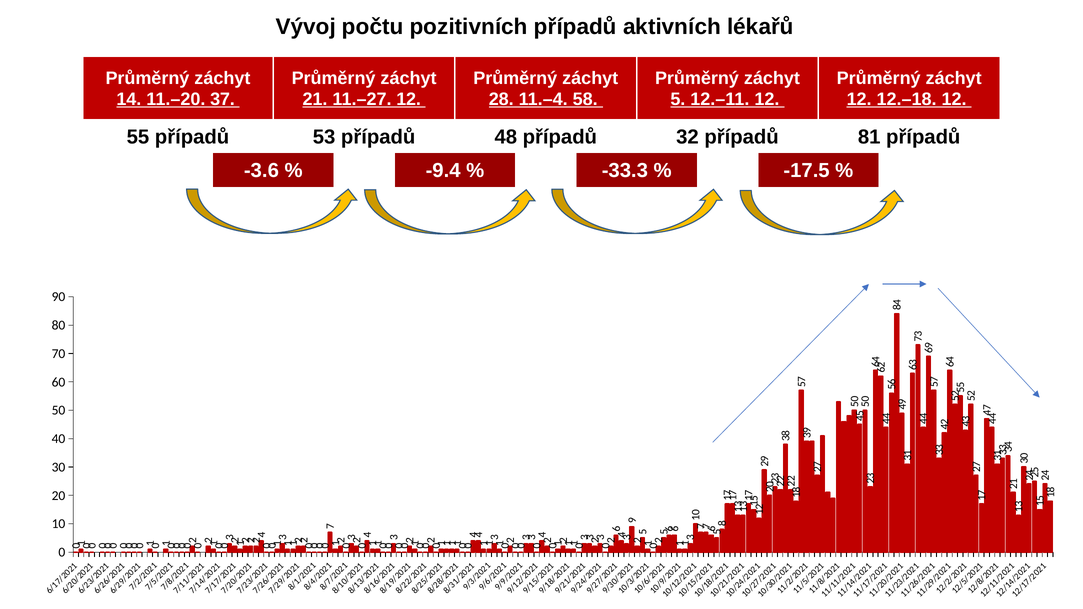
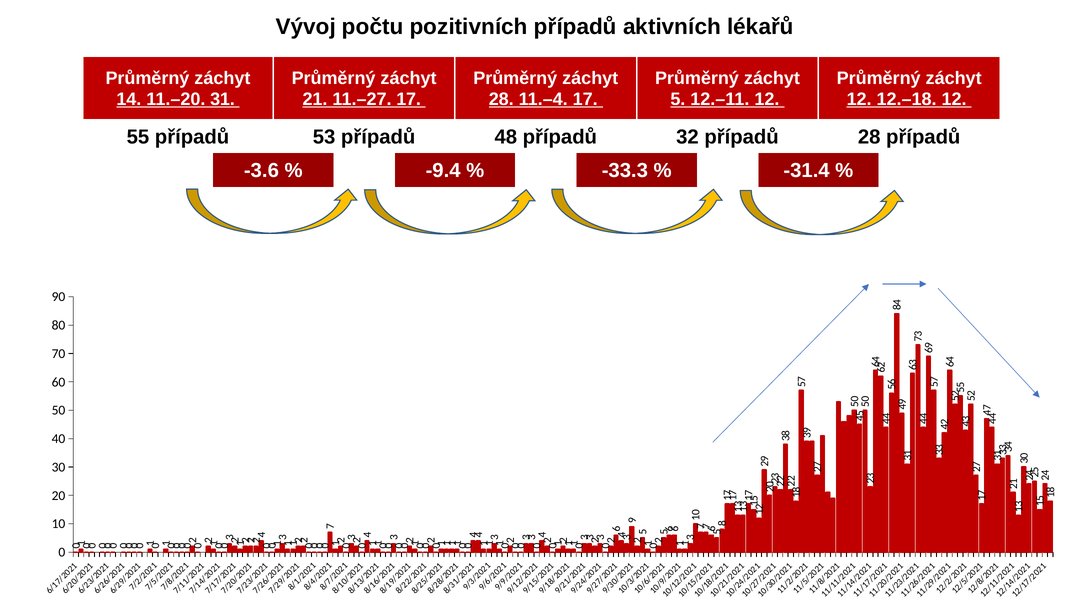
37: 37 -> 31 (222, 99)
11.–27 12: 12 -> 17 (409, 99)
11.–4 58: 58 -> 17 (585, 99)
případů 81: 81 -> 28 (869, 137)
-17.5: -17.5 -> -31.4 (807, 171)
